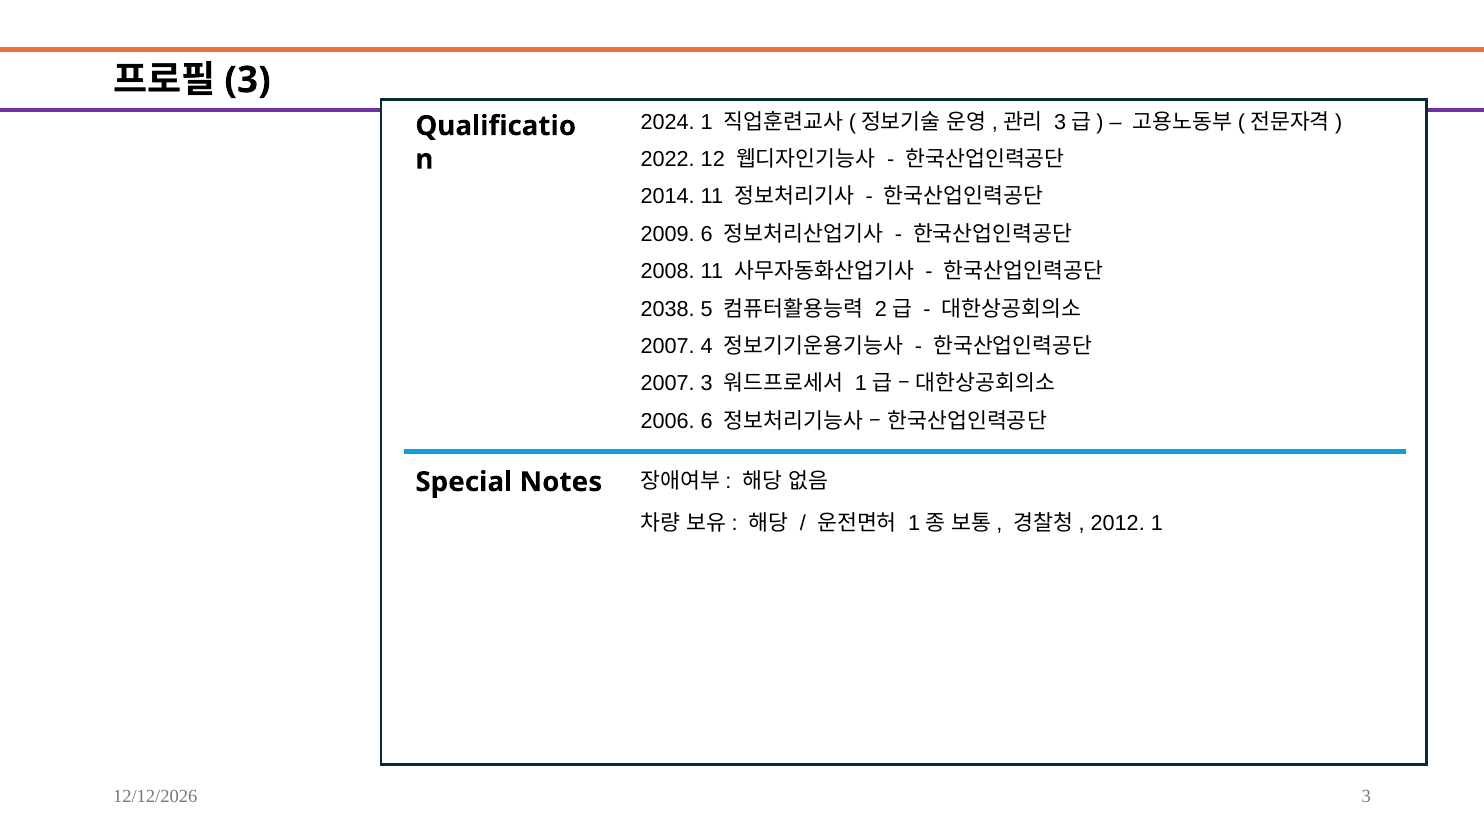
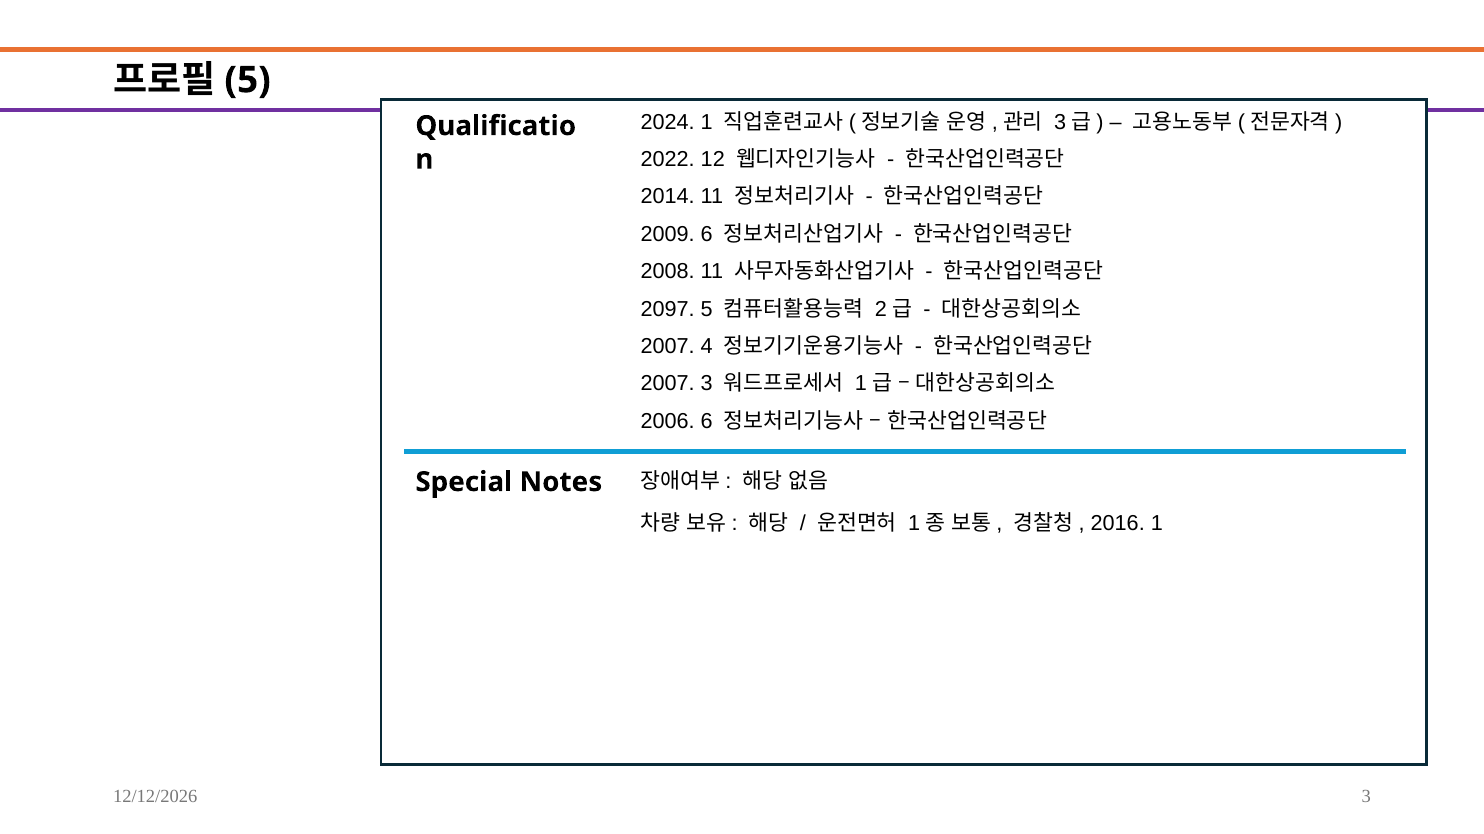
3: 3 -> 5 (248, 80)
2038: 2038 -> 2097 (668, 309)
2012: 2012 -> 2016 (1118, 524)
